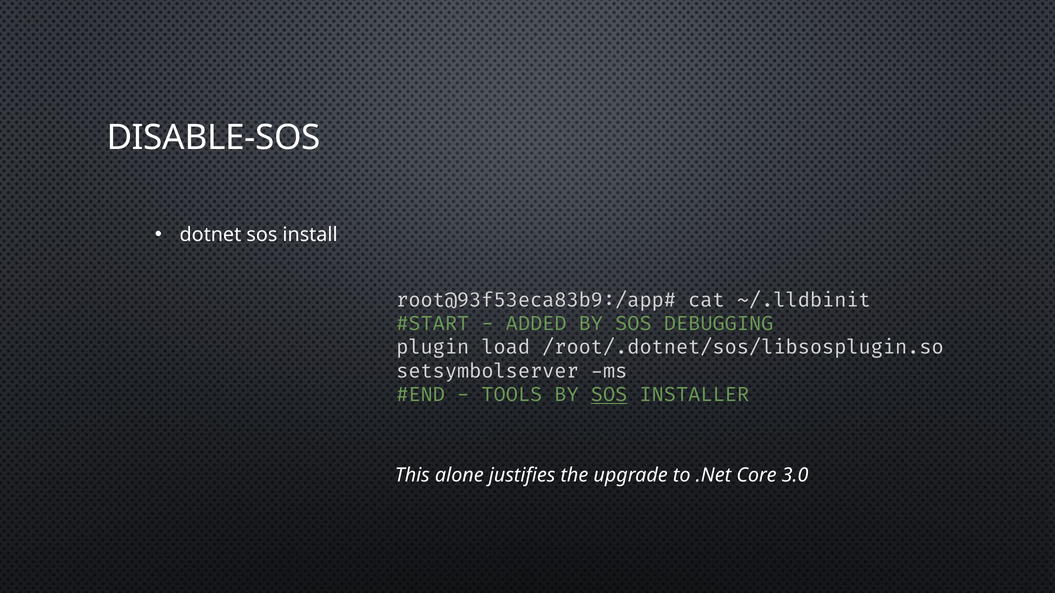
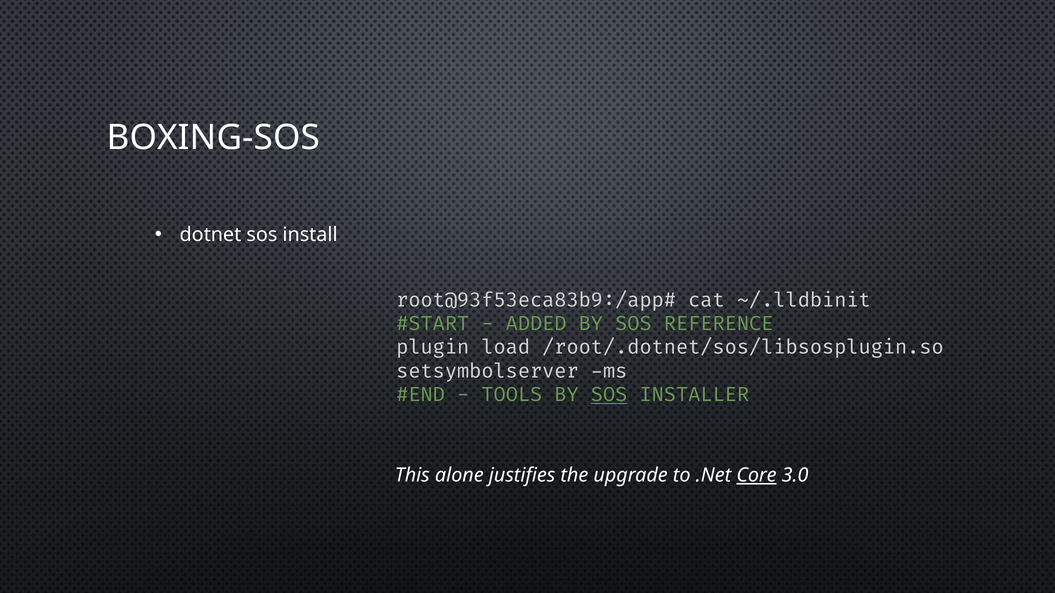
DISABLE-SOS: DISABLE-SOS -> BOXING-SOS (213, 138)
DEBUGGING: DEBUGGING -> REFERENCE (719, 324)
Core underline: none -> present (756, 476)
